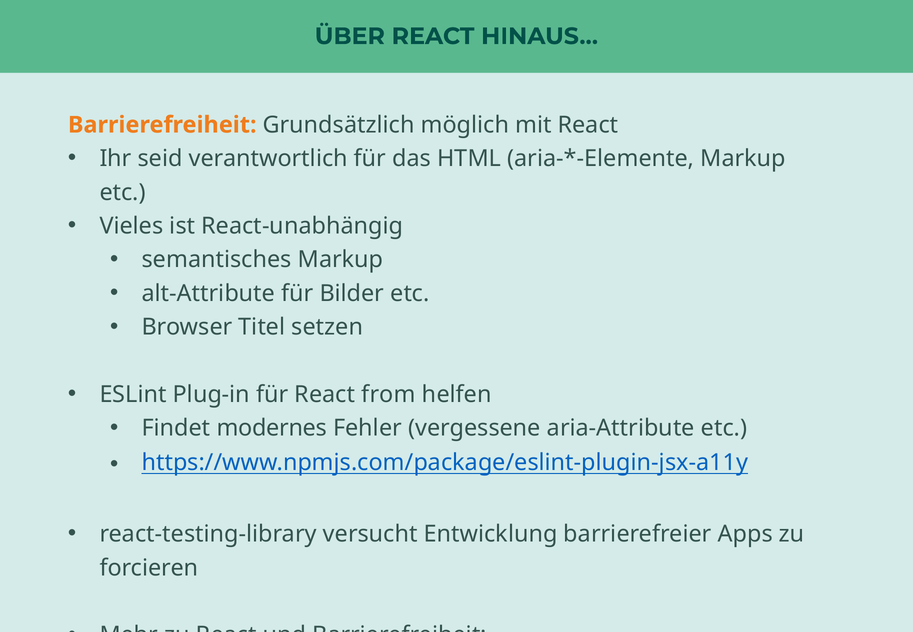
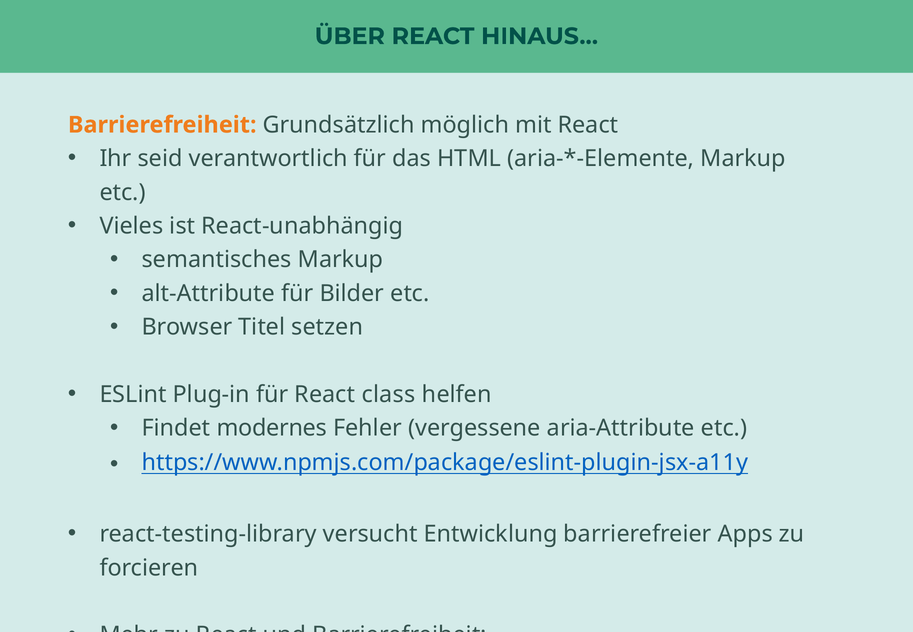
from: from -> class (388, 395)
